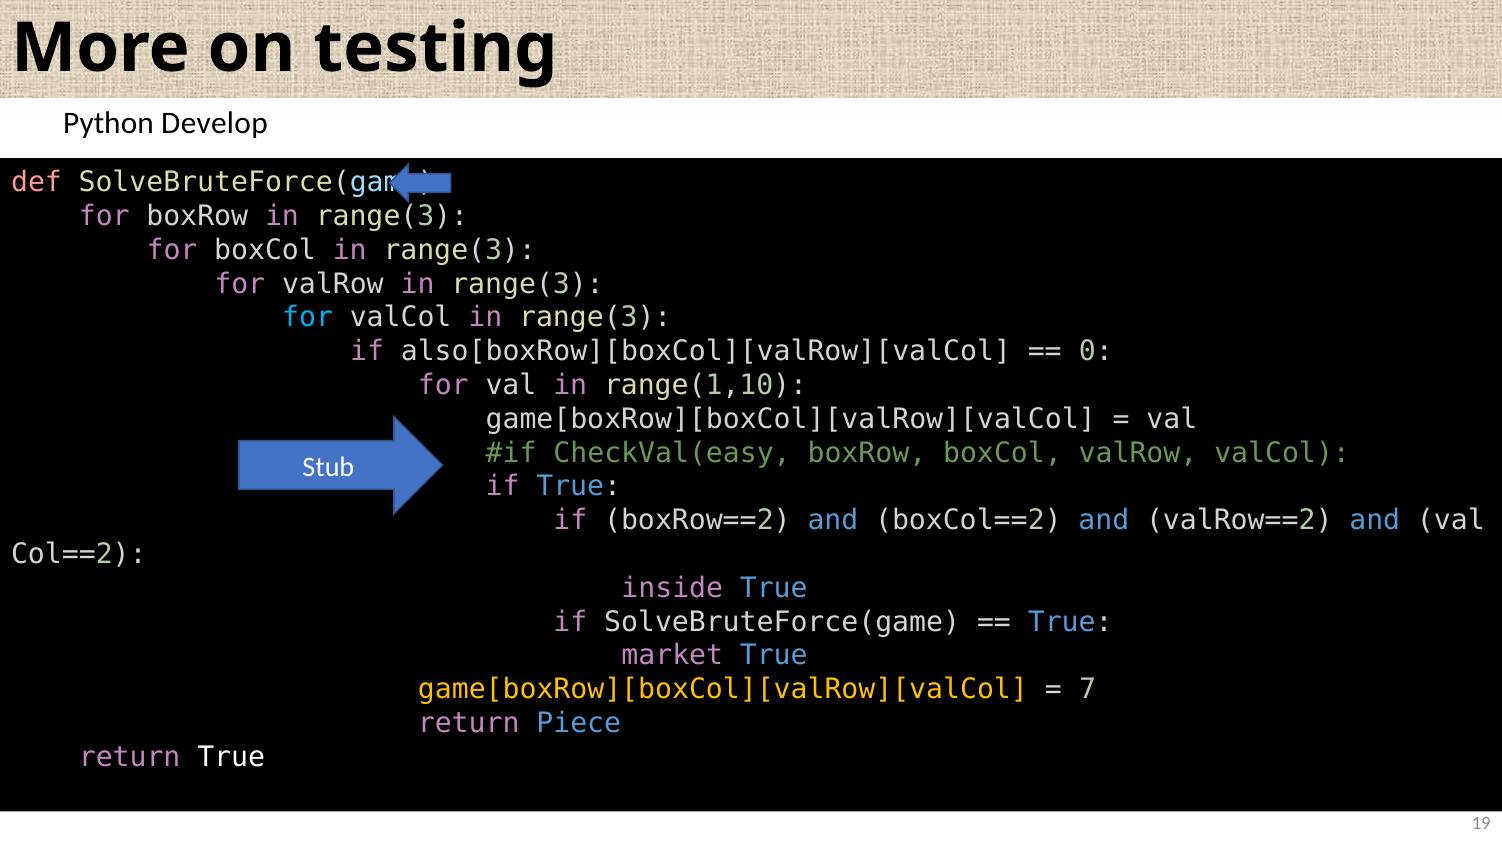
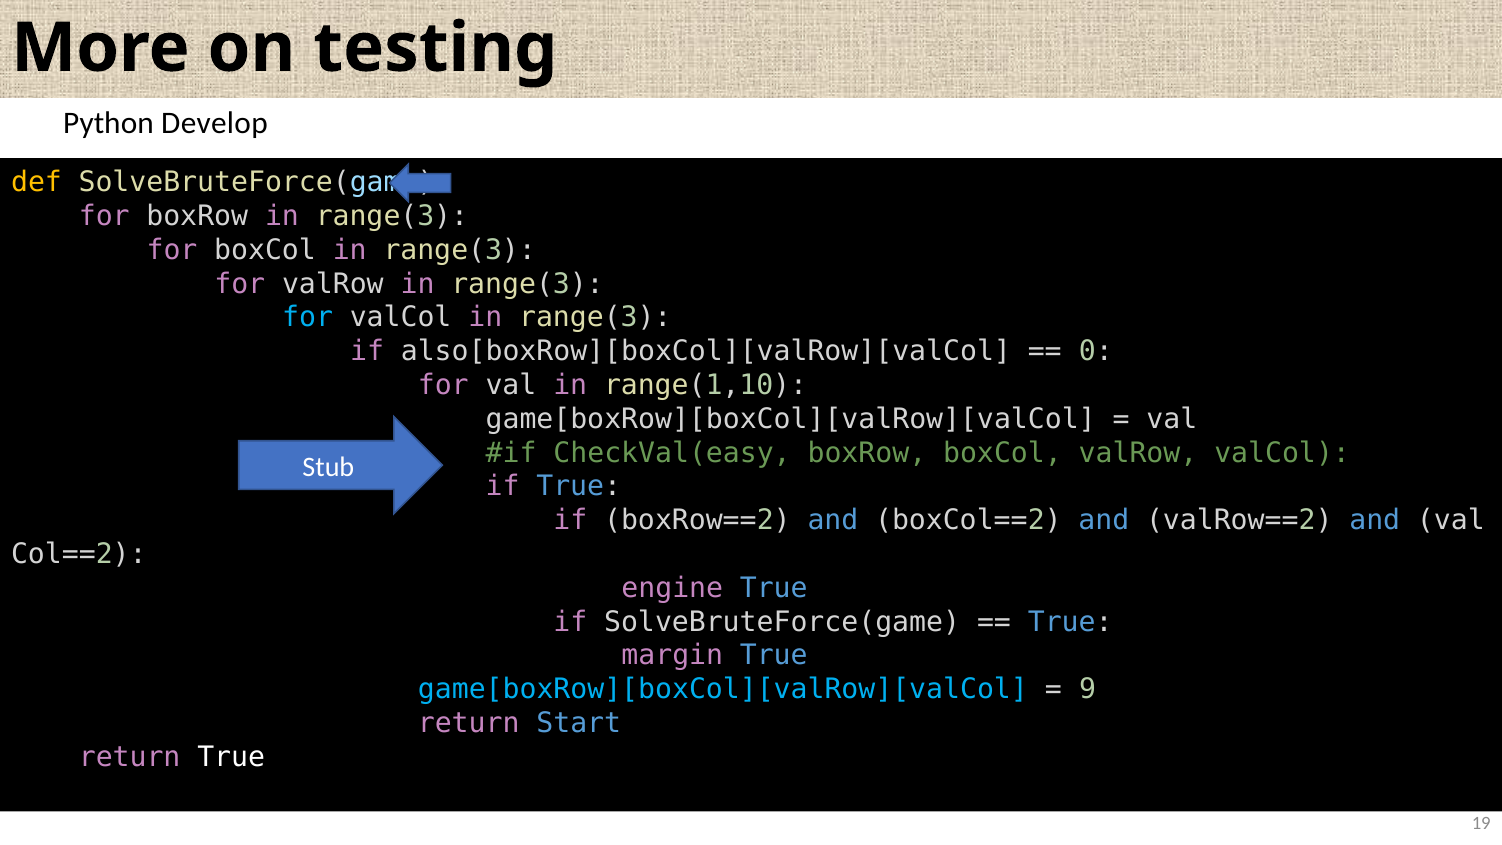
def colour: pink -> yellow (36, 182)
inside: inside -> engine (672, 588)
market: market -> margin (672, 656)
game[boxRow][boxCol][valRow][valCol colour: yellow -> light blue (723, 689)
7: 7 -> 9 (1088, 689)
Piece: Piece -> Start (579, 723)
